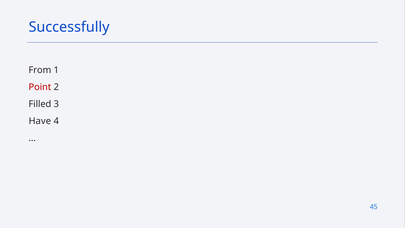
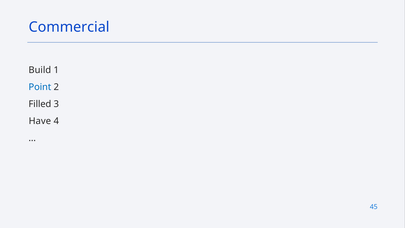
Successfully: Successfully -> Commercial (69, 27)
From: From -> Build (40, 70)
Point colour: red -> blue (40, 87)
